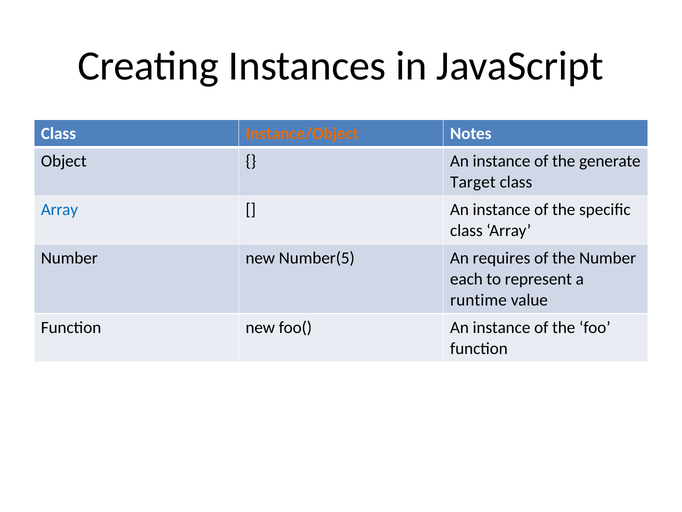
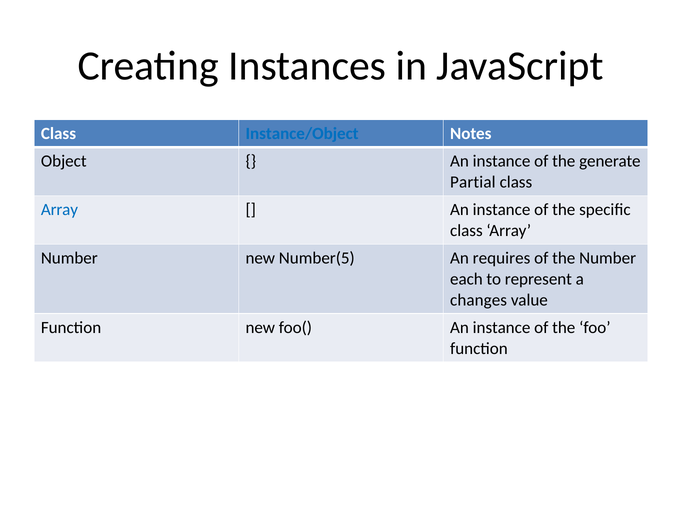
Instance/Object colour: orange -> blue (302, 133)
Target: Target -> Partial (473, 182)
runtime: runtime -> changes (479, 300)
